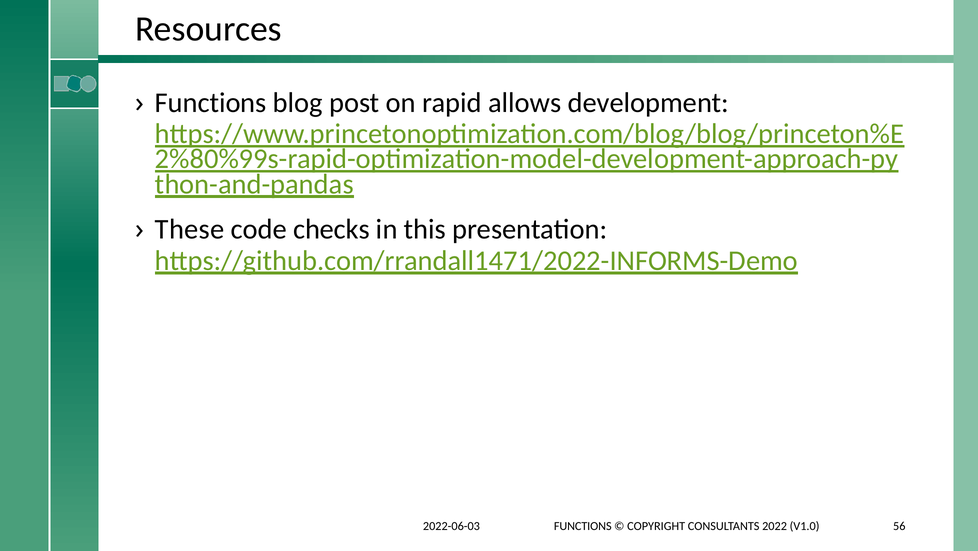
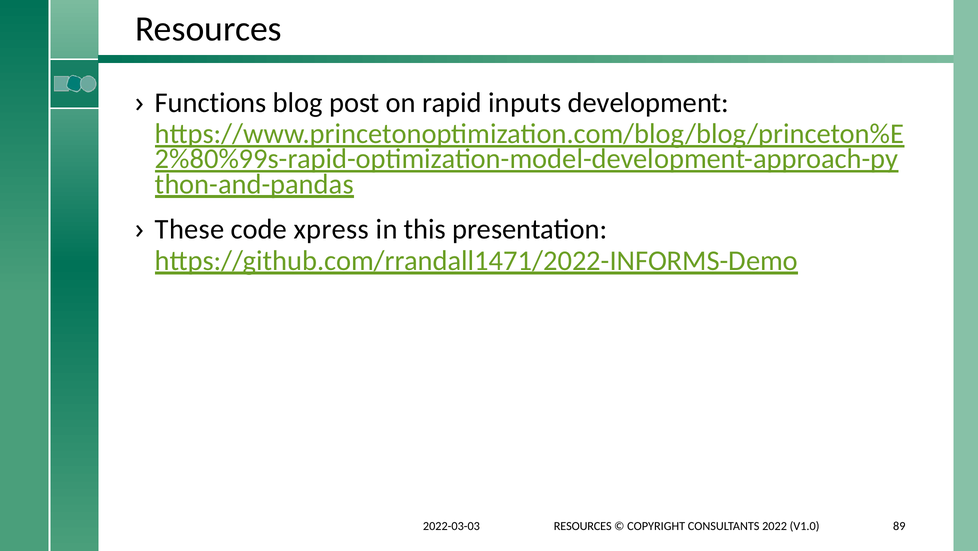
allows: allows -> inputs (525, 102)
checks: checks -> xpress (331, 229)
FUNCTIONS: FUNCTIONS -> RESOURCES (583, 525)
56: 56 -> 89 (899, 525)
2022-06-03: 2022-06-03 -> 2022-03-03 (451, 525)
